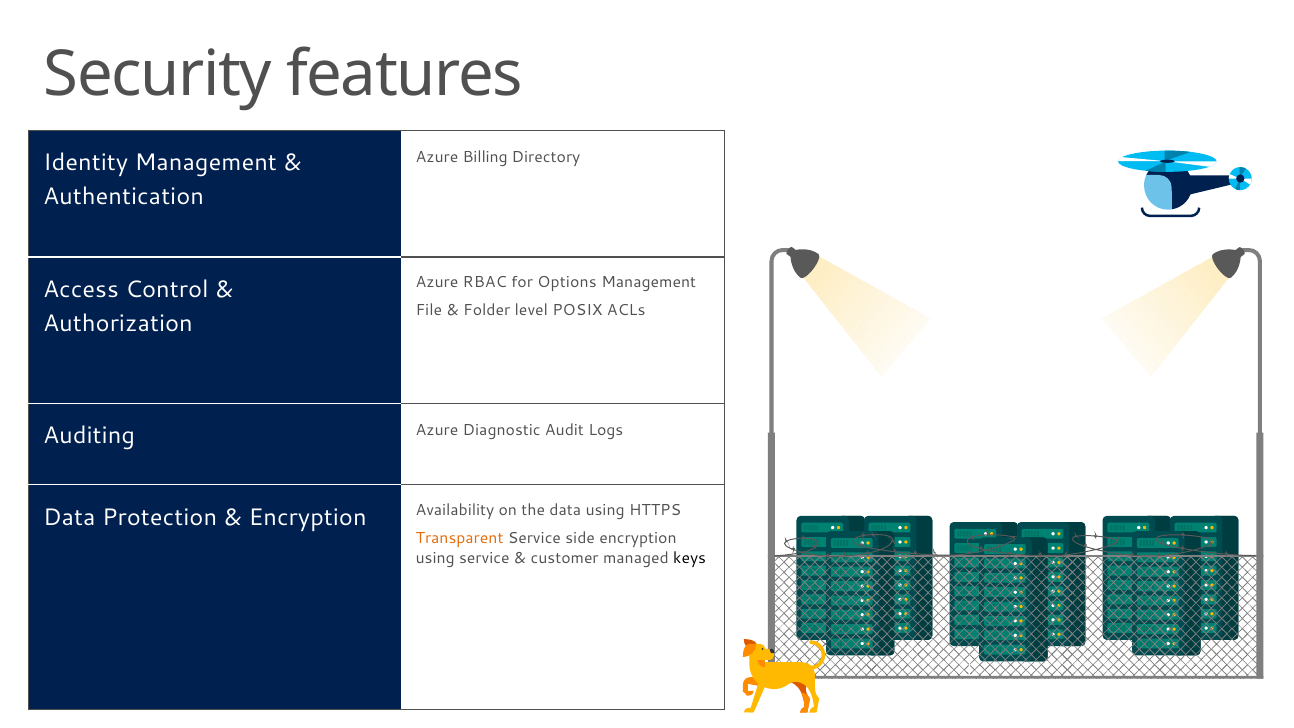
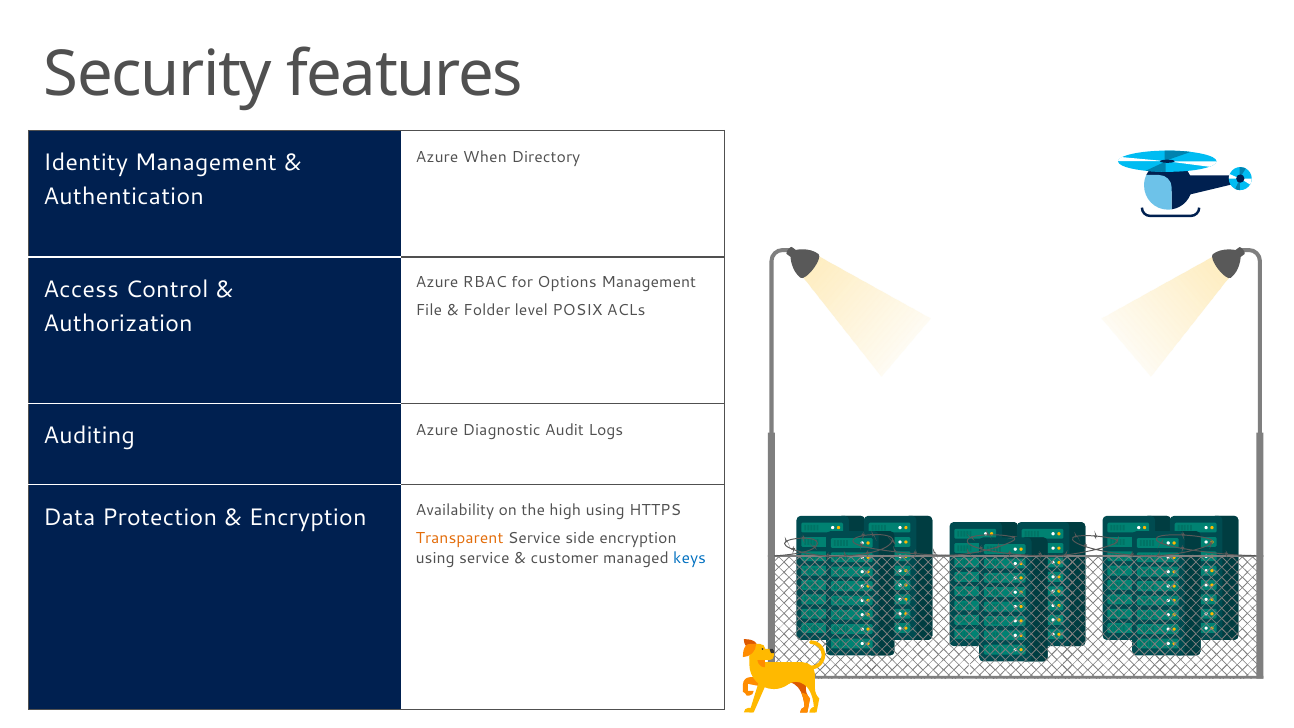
Billing: Billing -> When (485, 157)
the data: data -> high (565, 510)
keys colour: black -> blue (690, 558)
